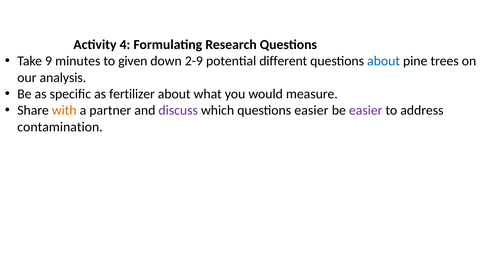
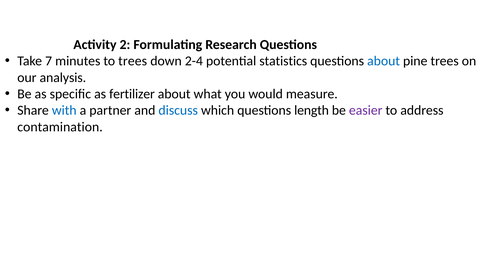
4: 4 -> 2 (125, 45)
9: 9 -> 7 (49, 61)
to given: given -> trees (133, 61)
2-9: 2-9 -> 2-4 (194, 61)
different: different -> statistics (283, 61)
with colour: orange -> blue (64, 111)
discuss colour: purple -> blue (178, 111)
questions easier: easier -> length (312, 111)
